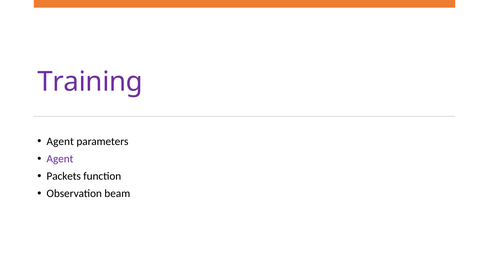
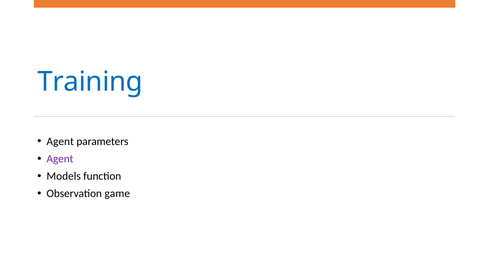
Training colour: purple -> blue (90, 82)
Packets: Packets -> Models (64, 176)
beam: beam -> game (117, 194)
